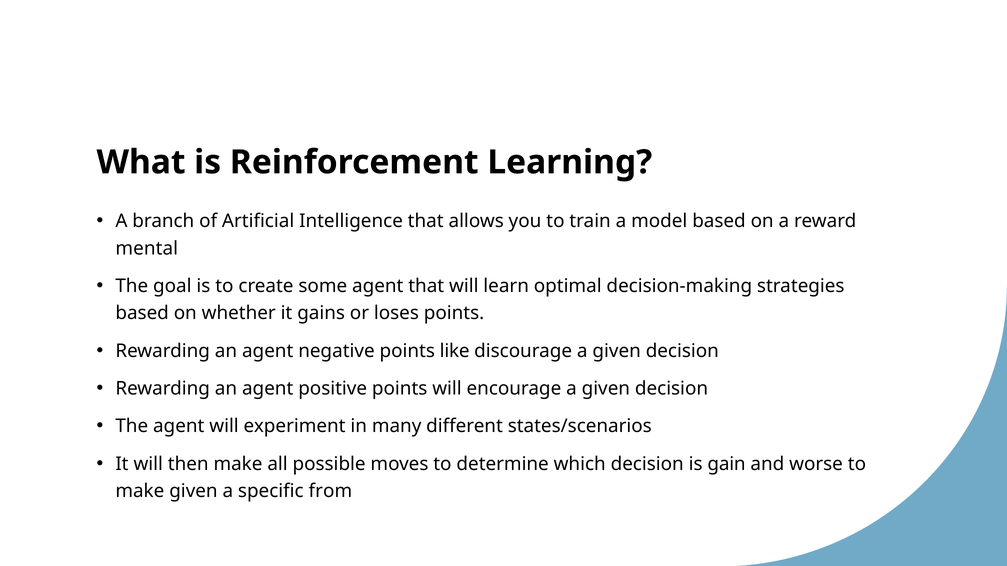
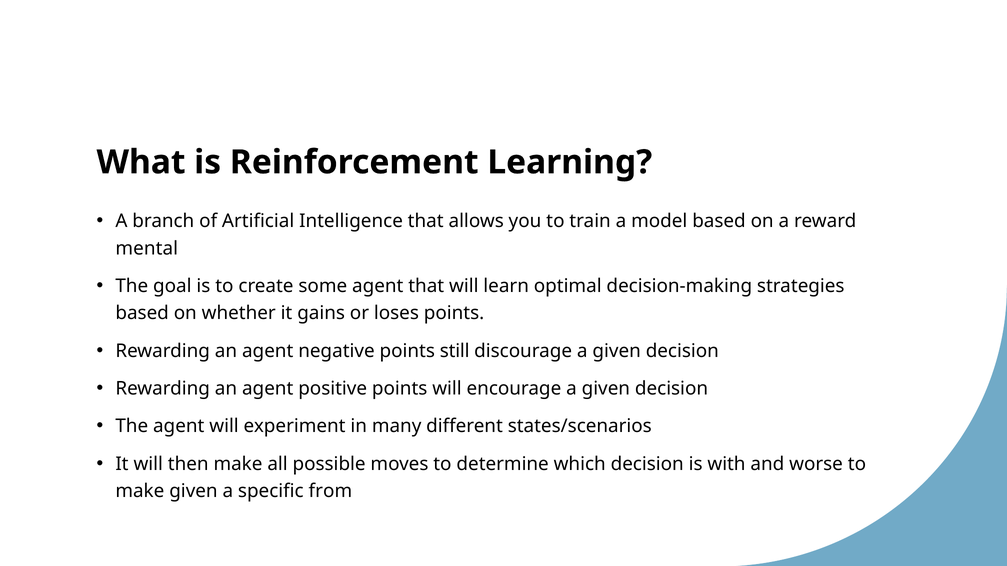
like: like -> still (455, 351)
gain: gain -> with (727, 464)
